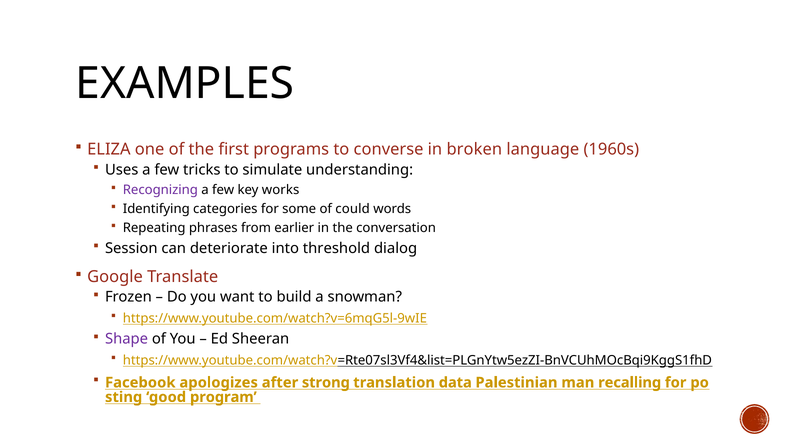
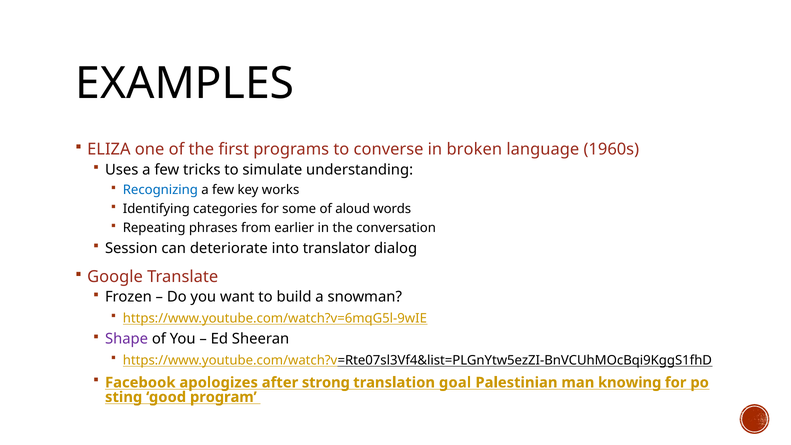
Recognizing colour: purple -> blue (160, 190)
could: could -> aloud (353, 209)
threshold: threshold -> translator (337, 248)
data: data -> goal (455, 382)
recalling: recalling -> knowing (630, 382)
